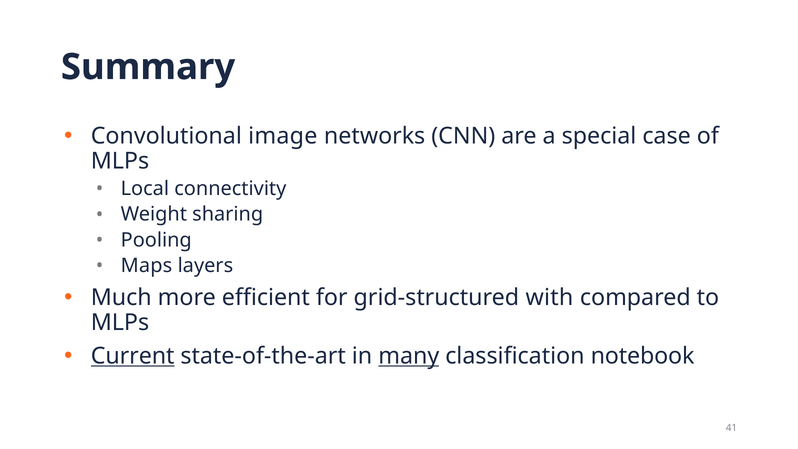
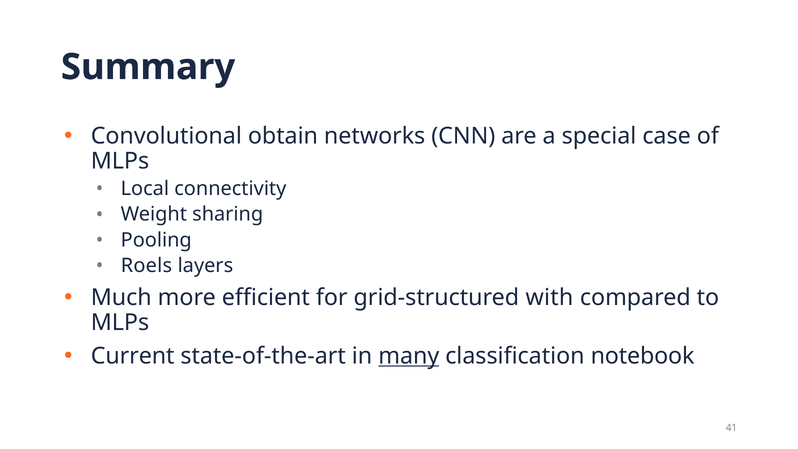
image: image -> obtain (283, 136)
Maps: Maps -> Roels (146, 266)
Current underline: present -> none (133, 356)
